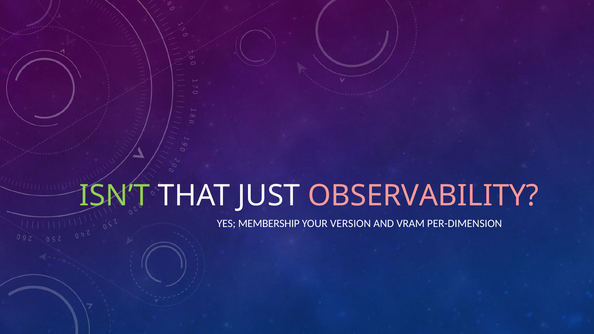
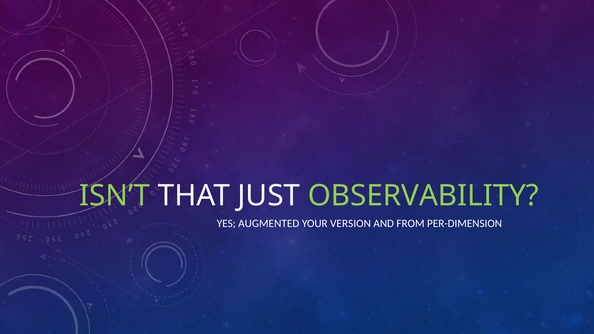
OBSERVABILITY colour: pink -> light green (423, 196)
MEMBERSHIP: MEMBERSHIP -> AUGMENTED (269, 224)
VRAM: VRAM -> FROM (411, 224)
